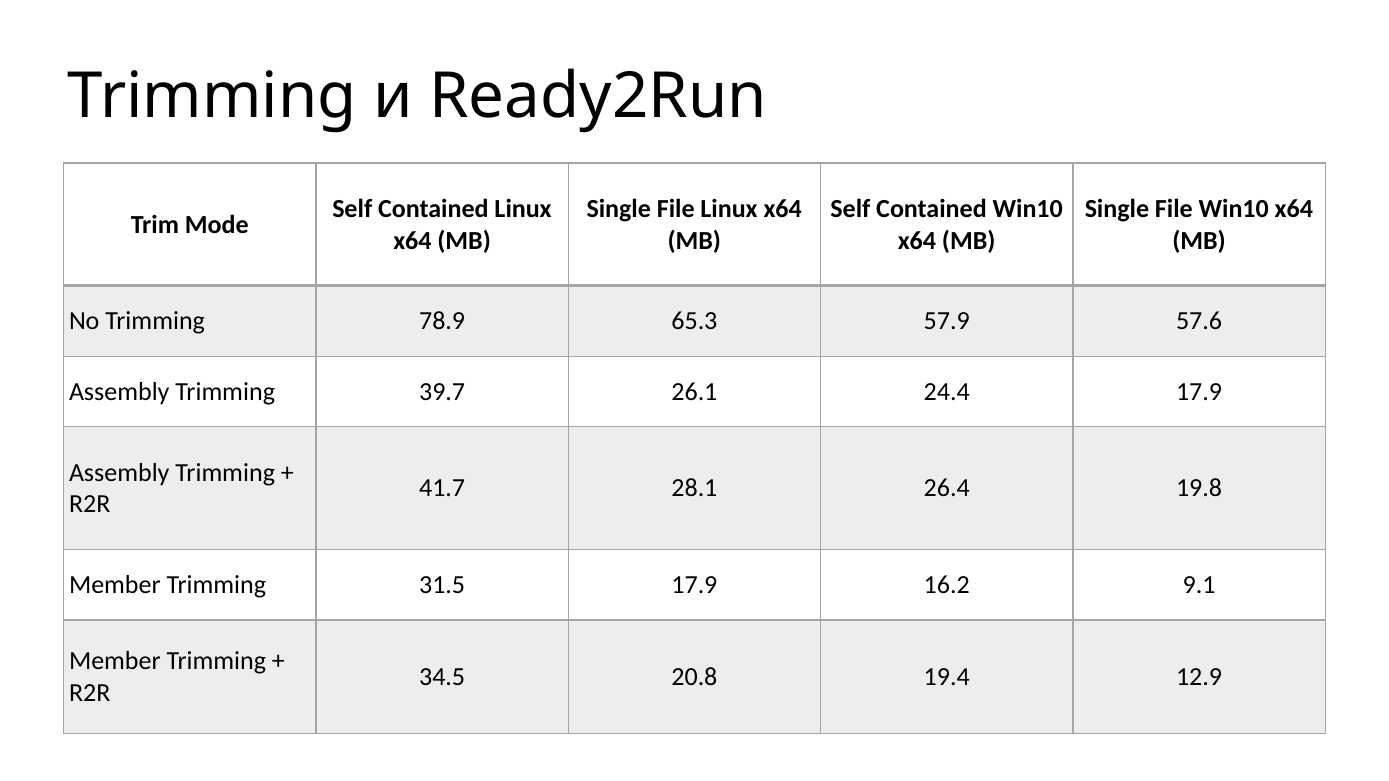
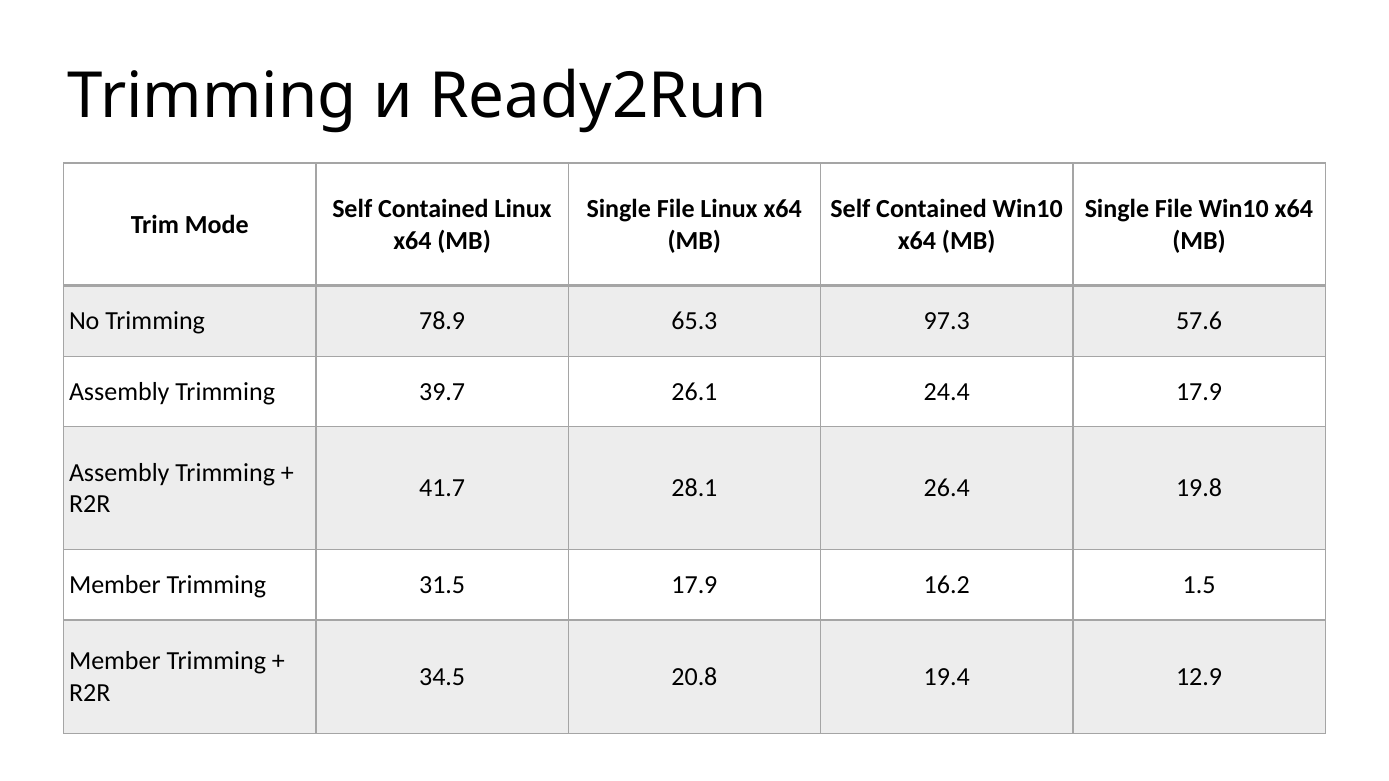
57.9: 57.9 -> 97.3 (947, 321)
9.1: 9.1 -> 1.5 (1199, 585)
